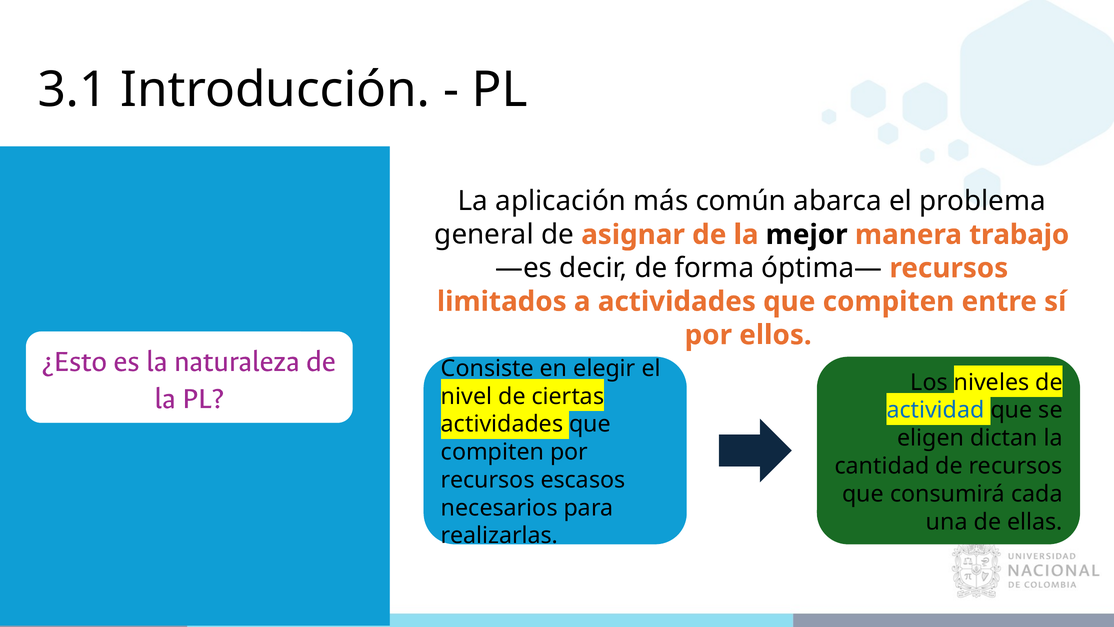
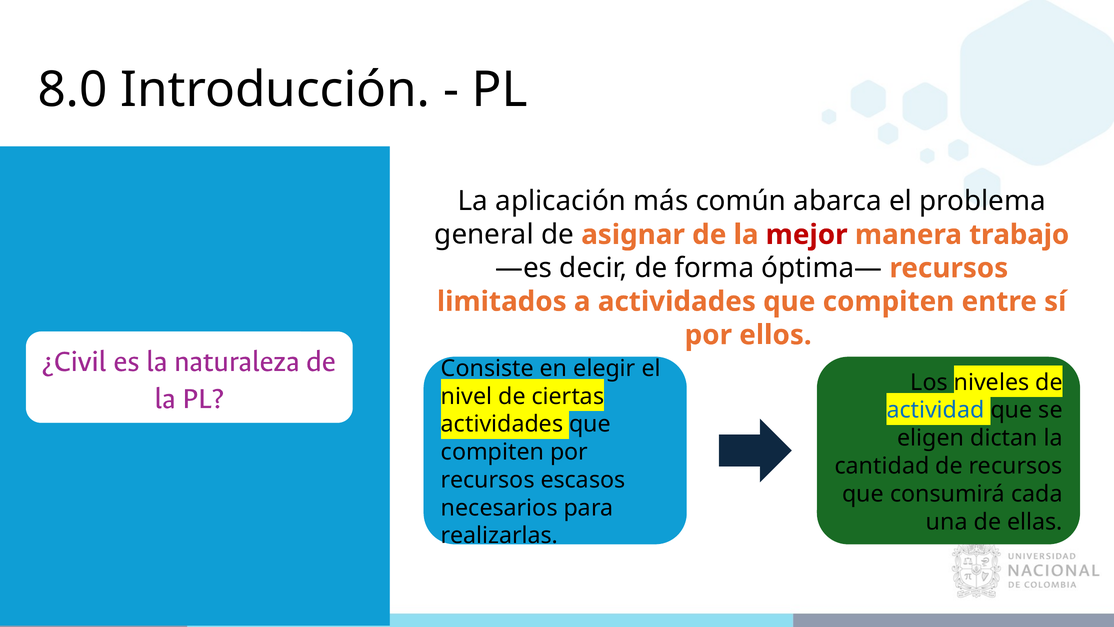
3.1: 3.1 -> 8.0 (73, 90)
mejor colour: black -> red (807, 235)
¿Esto: ¿Esto -> ¿Civil (75, 361)
